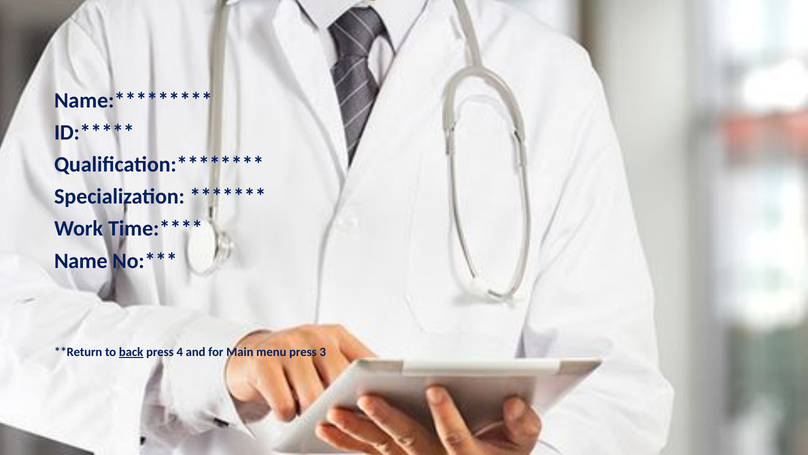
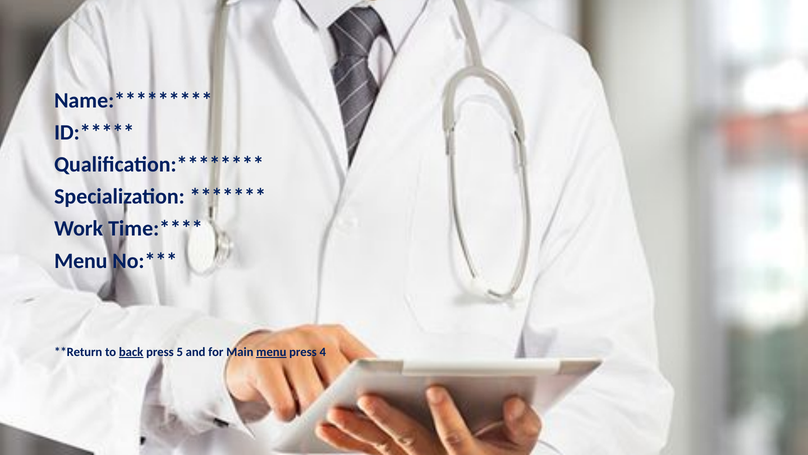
Name: Name -> Menu (81, 261)
4: 4 -> 5 (180, 352)
menu underline: none -> present (271, 352)
3: 3 -> 4 (323, 352)
